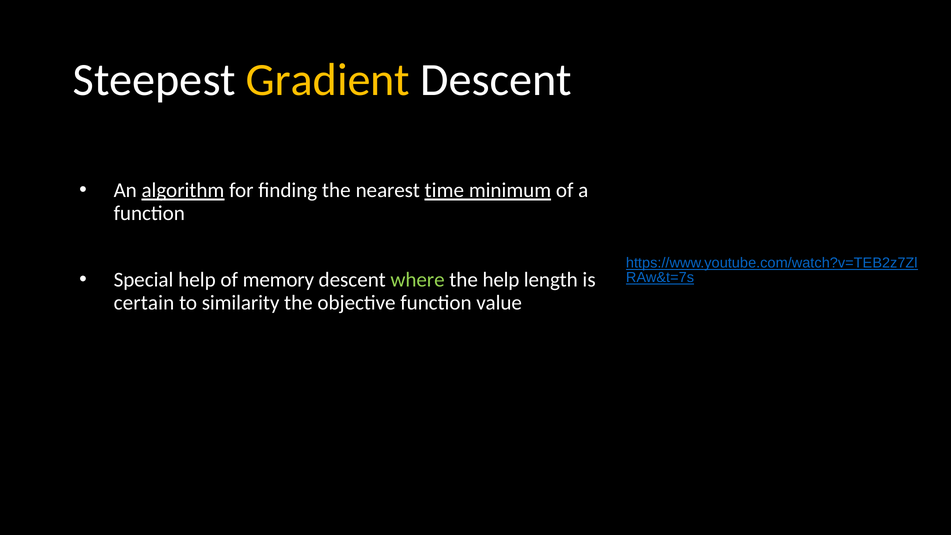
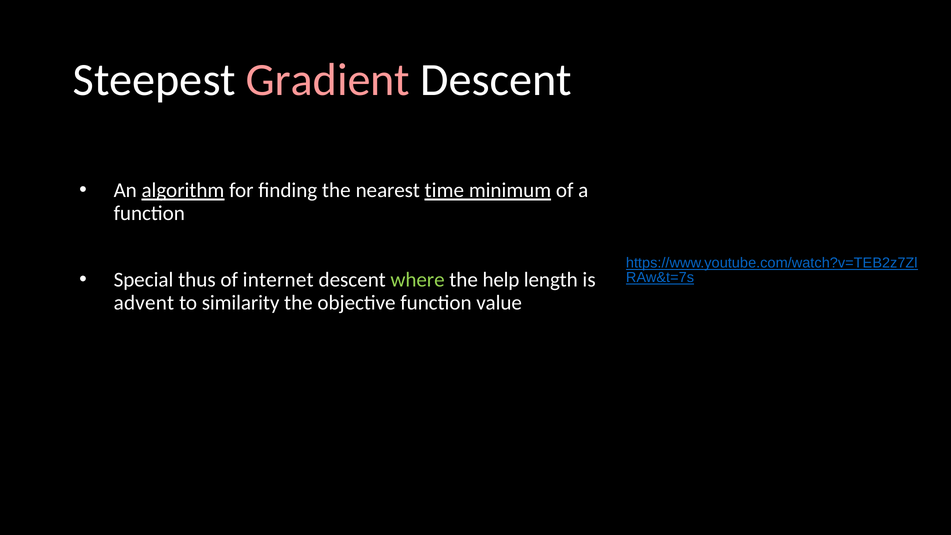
Gradient colour: yellow -> pink (328, 80)
Special help: help -> thus (197, 280)
memory: memory -> internet (278, 280)
certain: certain -> advent (144, 303)
